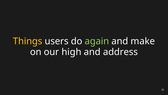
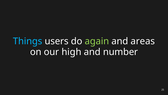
Things colour: yellow -> light blue (28, 41)
make: make -> areas (143, 41)
address: address -> number (120, 52)
